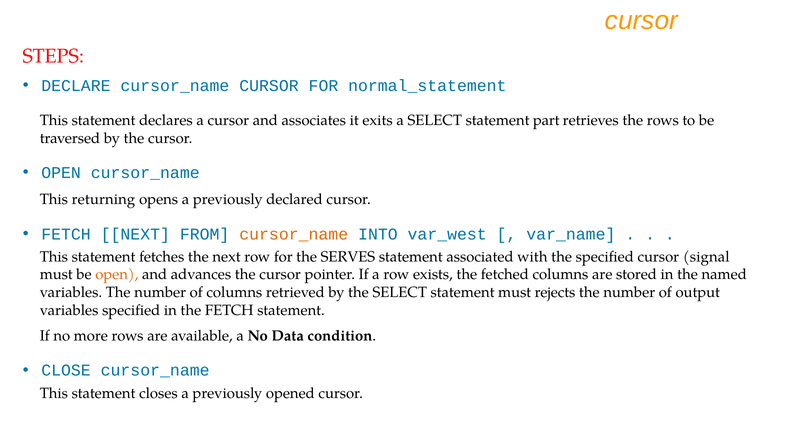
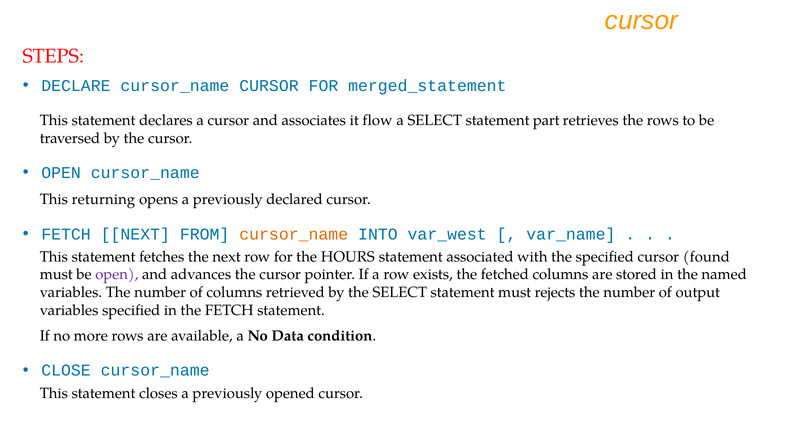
normal_statement: normal_statement -> merged_statement (427, 86)
exits: exits -> flow (378, 120)
SERVES: SERVES -> HOURS (348, 256)
signal: signal -> found (706, 256)
open colour: orange -> purple (117, 274)
